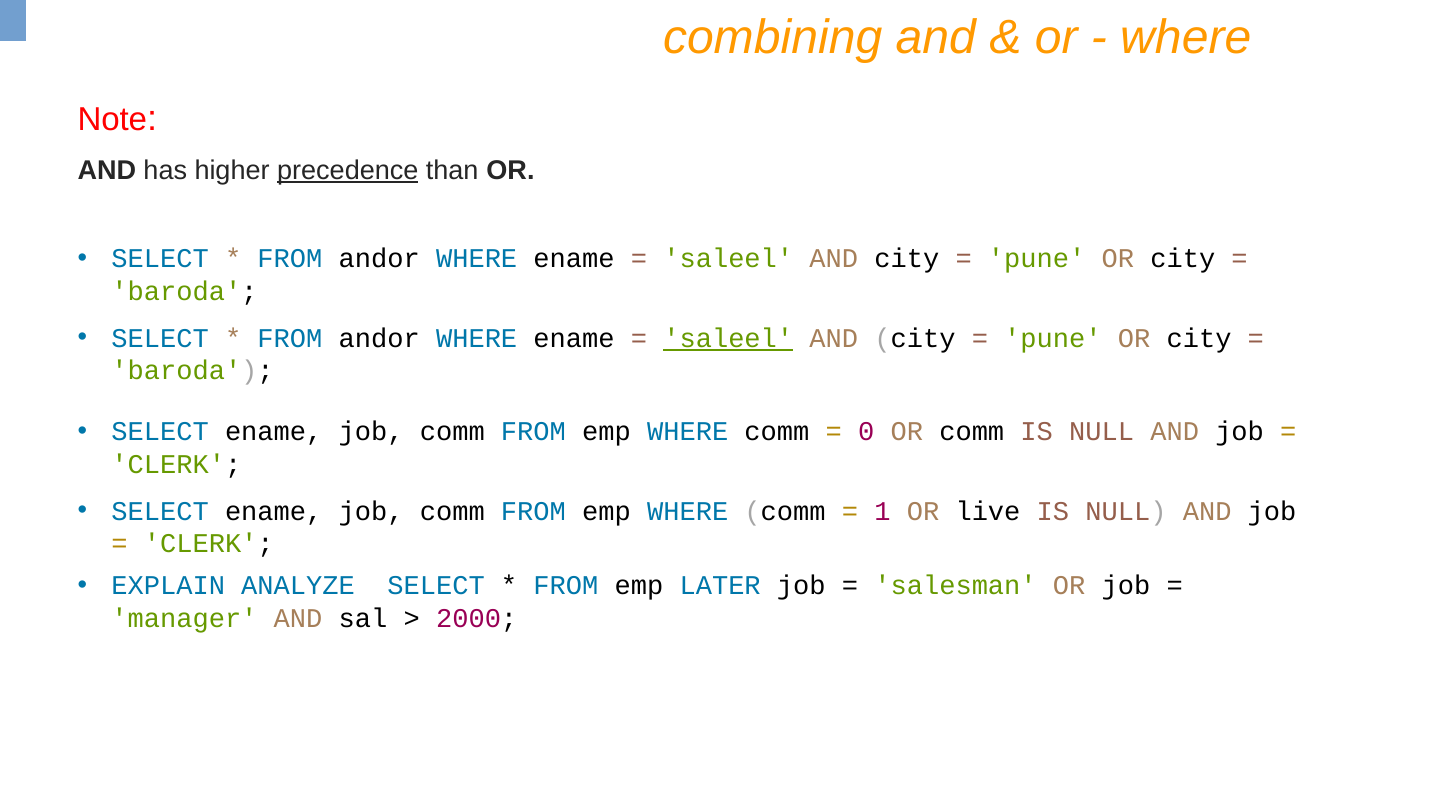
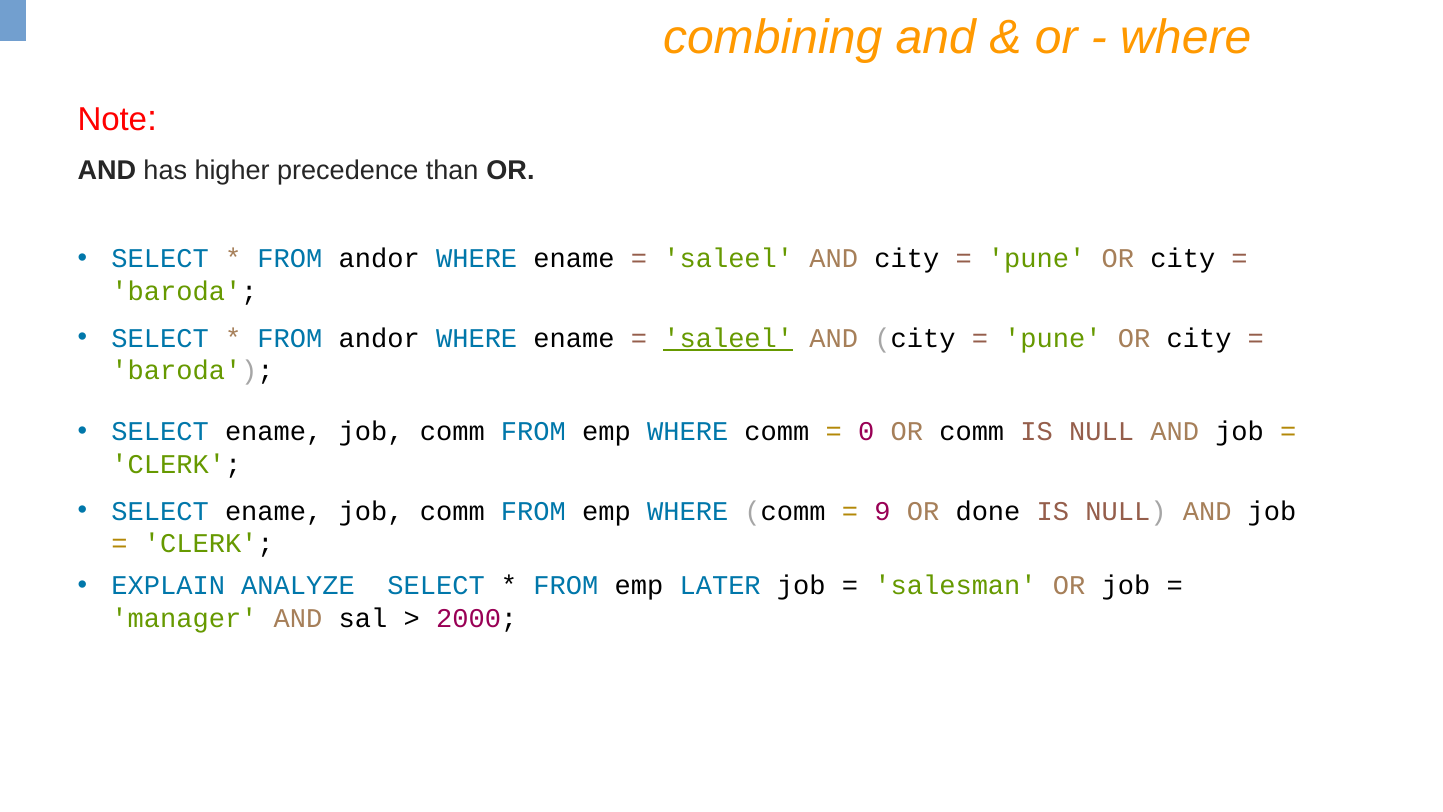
precedence underline: present -> none (348, 170)
1: 1 -> 9 (882, 511)
live: live -> done (988, 511)
